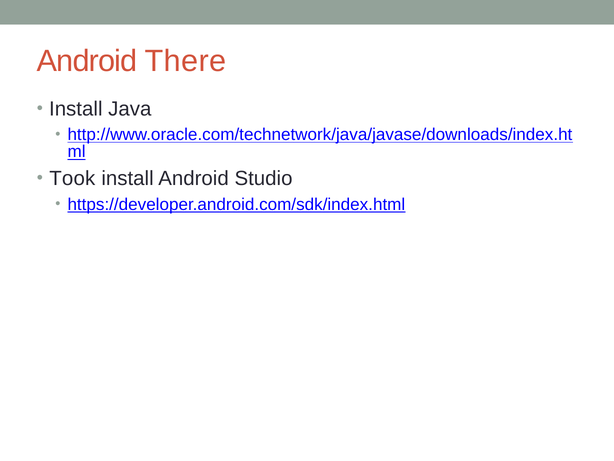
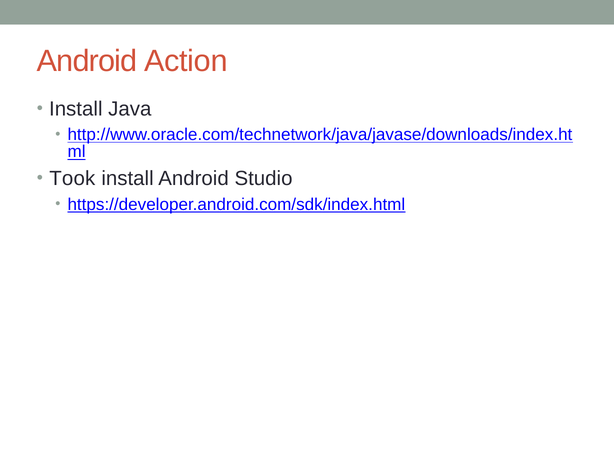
There: There -> Action (186, 61)
